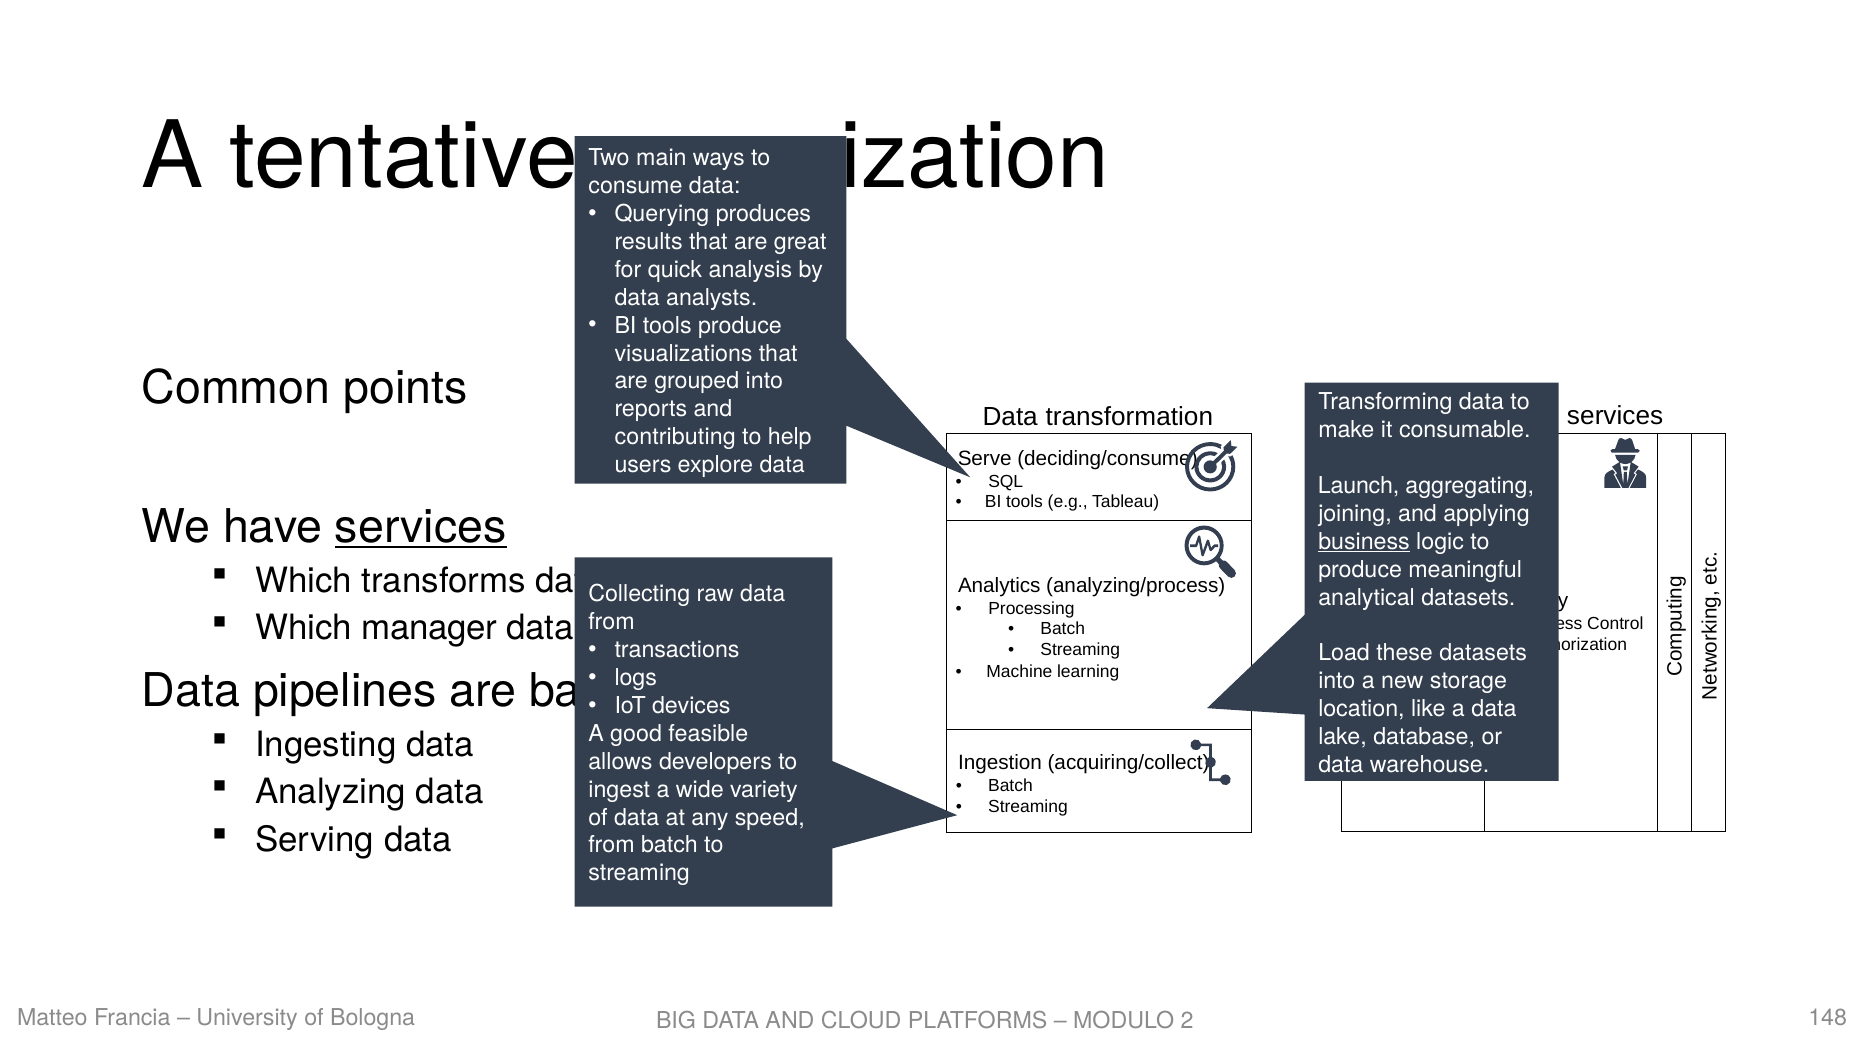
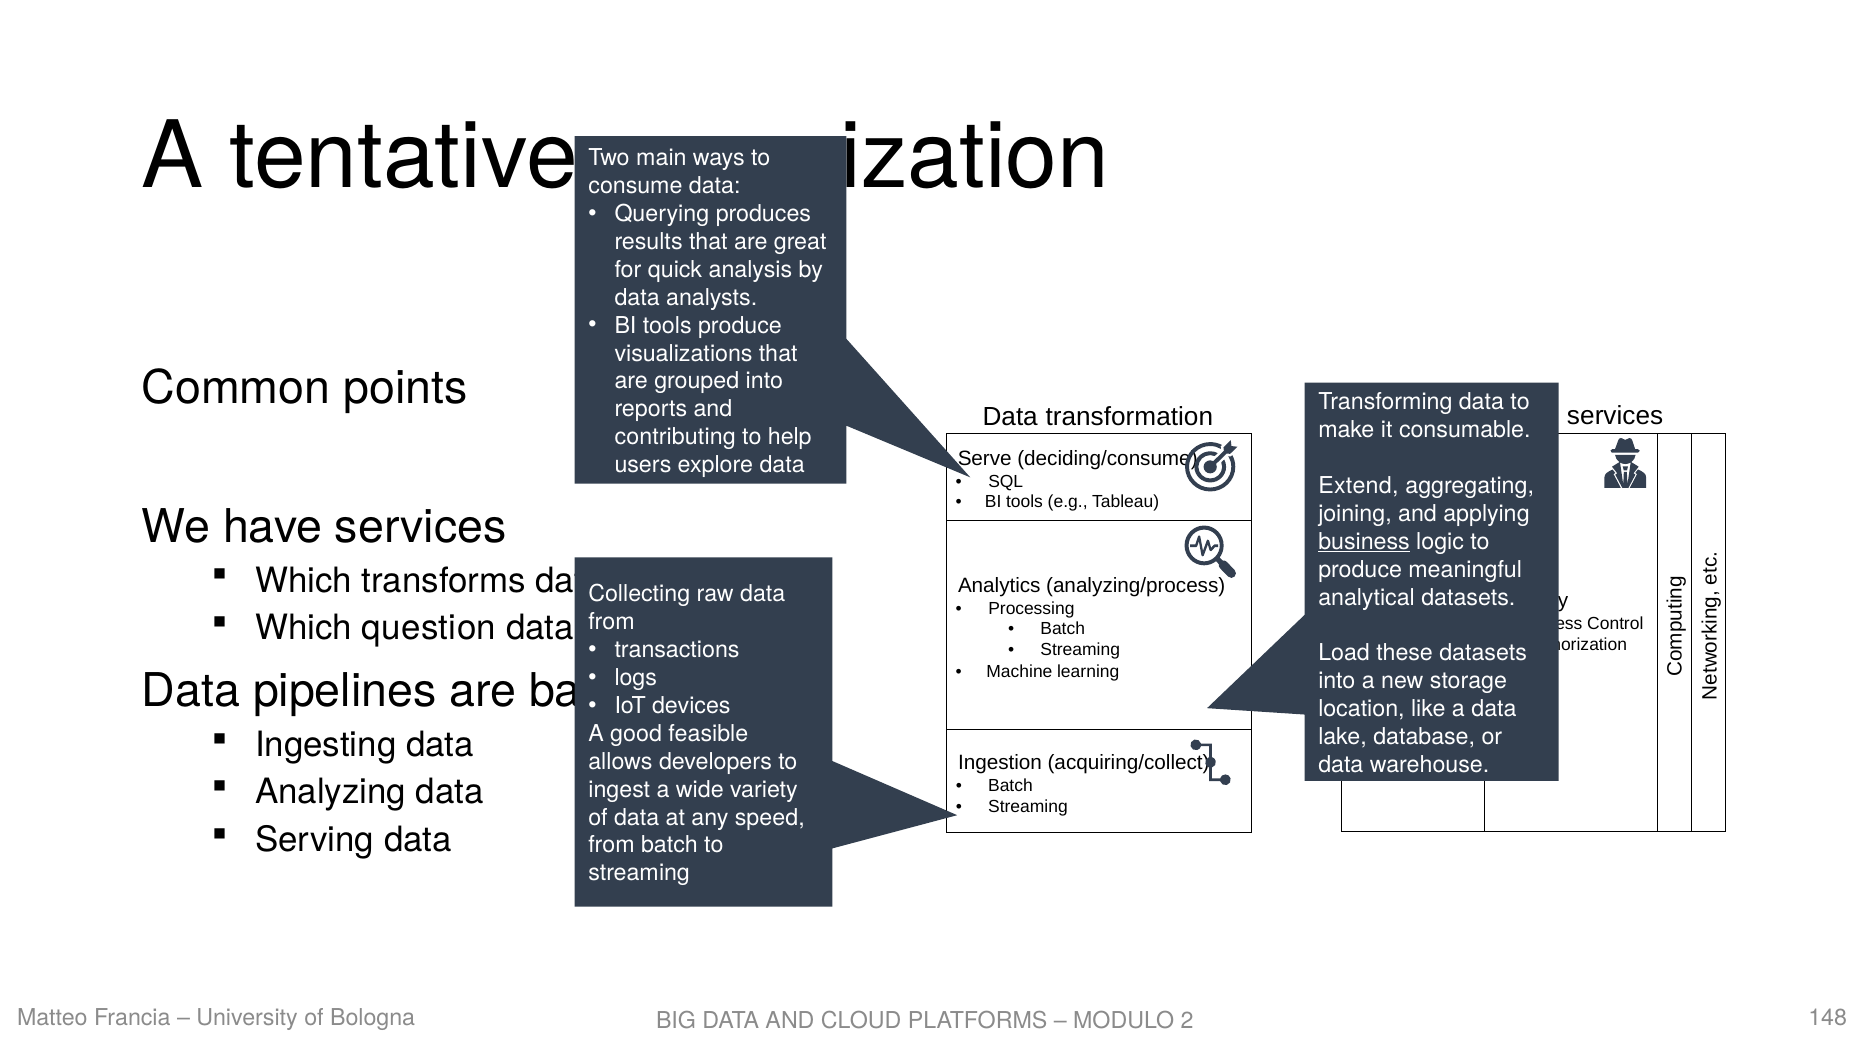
Launch: Launch -> Extend (1358, 486)
services underline: present -> none (421, 527)
manager: manager -> question (429, 628)
